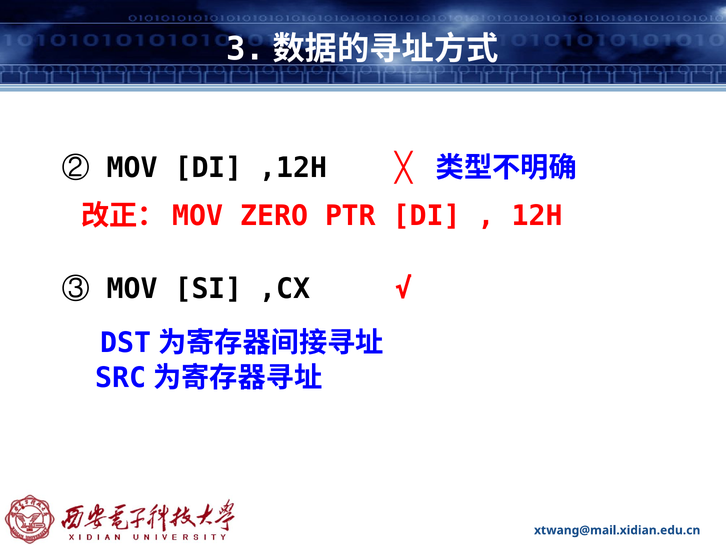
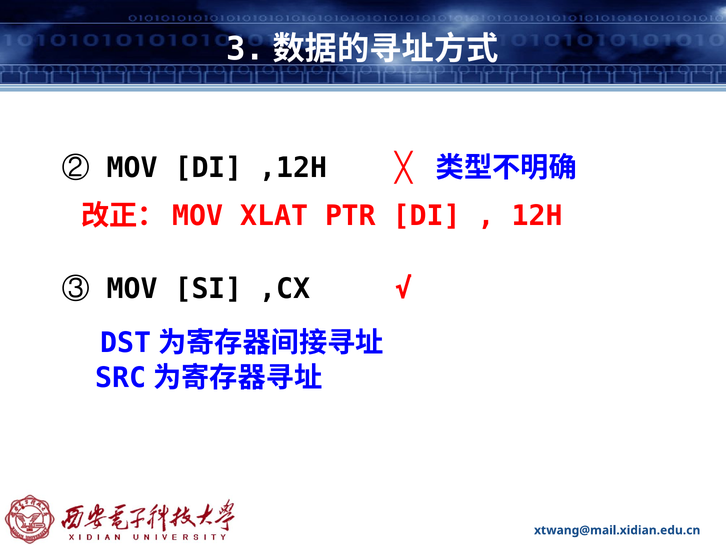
ZERO: ZERO -> XLAT (274, 216)
